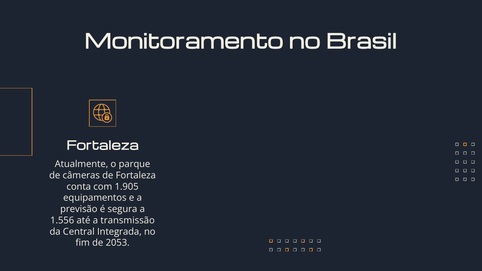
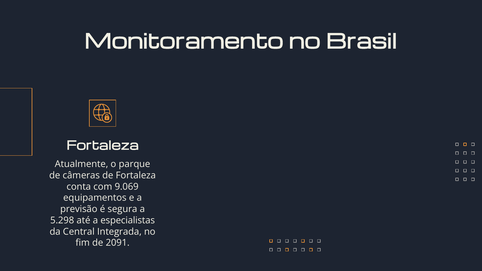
1.905: 1.905 -> 9.069 (127, 187)
1.556: 1.556 -> 5.298 (62, 220)
transmissão: transmissão -> especialistas (128, 220)
2053: 2053 -> 2091 (118, 243)
